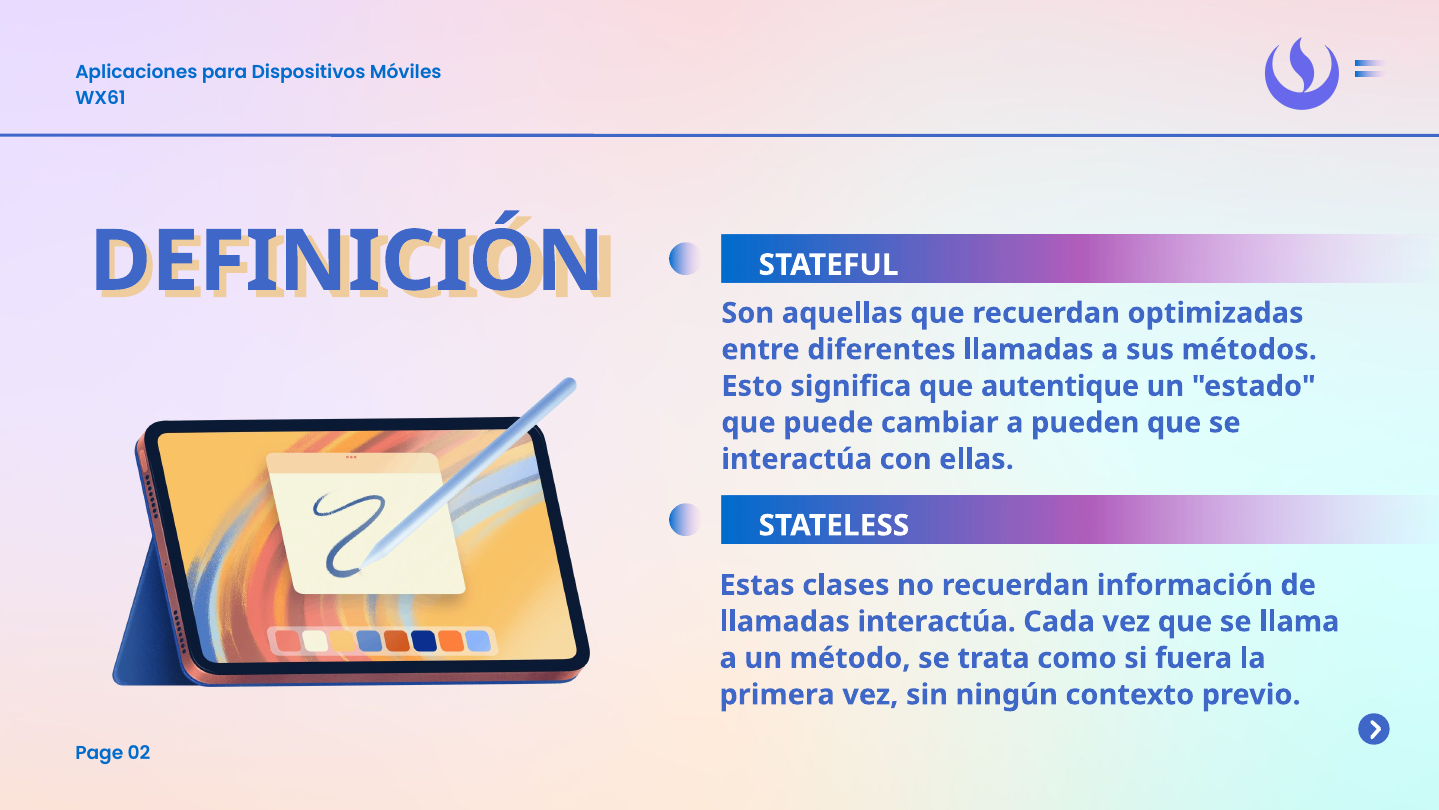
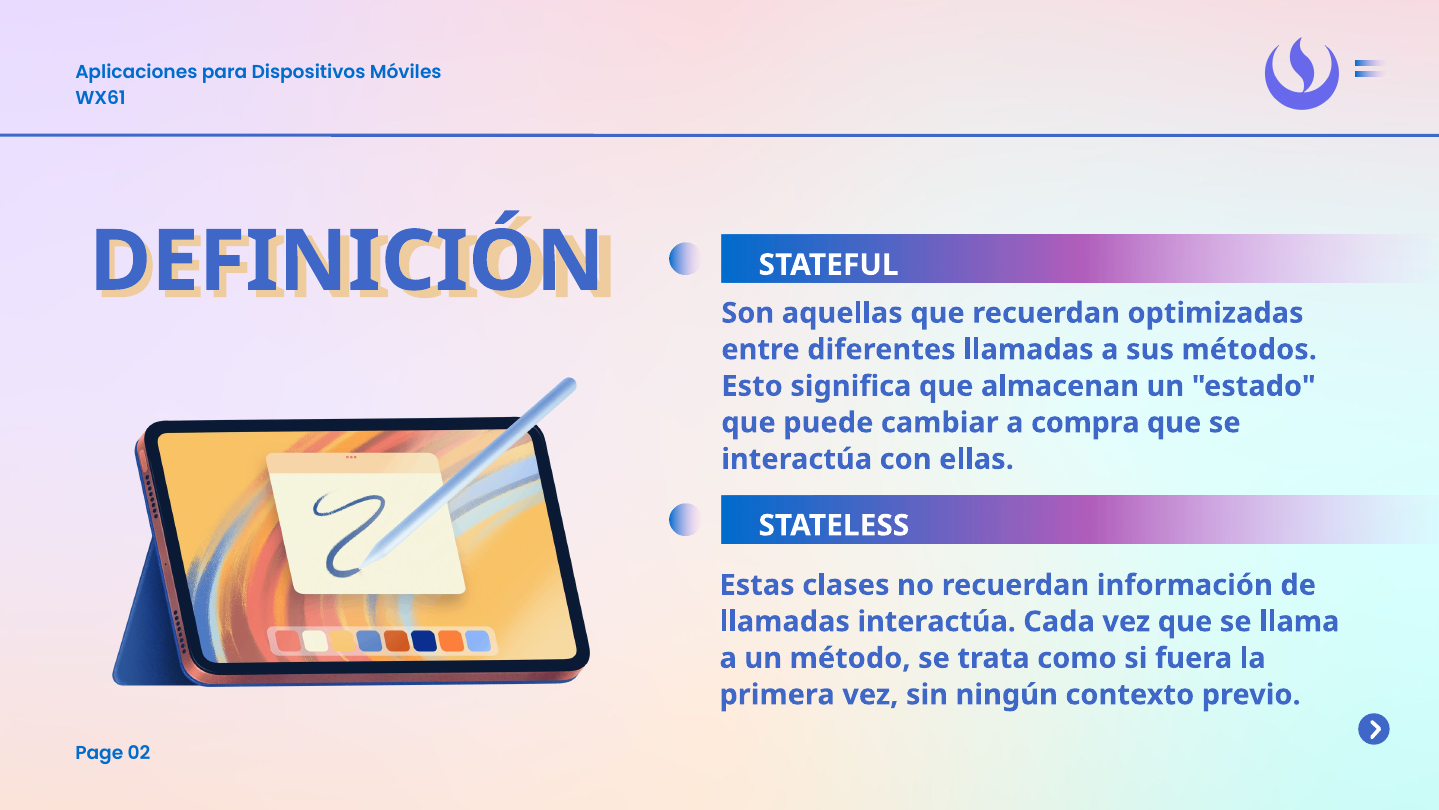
autentique: autentique -> almacenan (1060, 386)
pueden: pueden -> compra (1085, 422)
